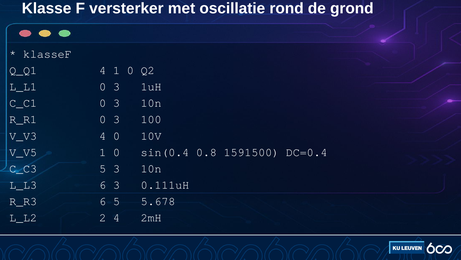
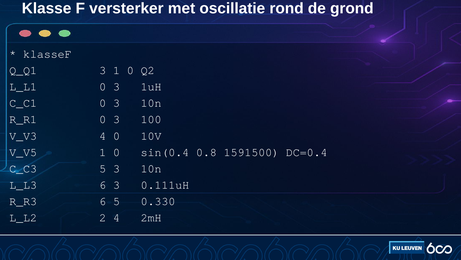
Q_Q1 4: 4 -> 3 (103, 70)
5.678: 5.678 -> 0.330 (158, 201)
